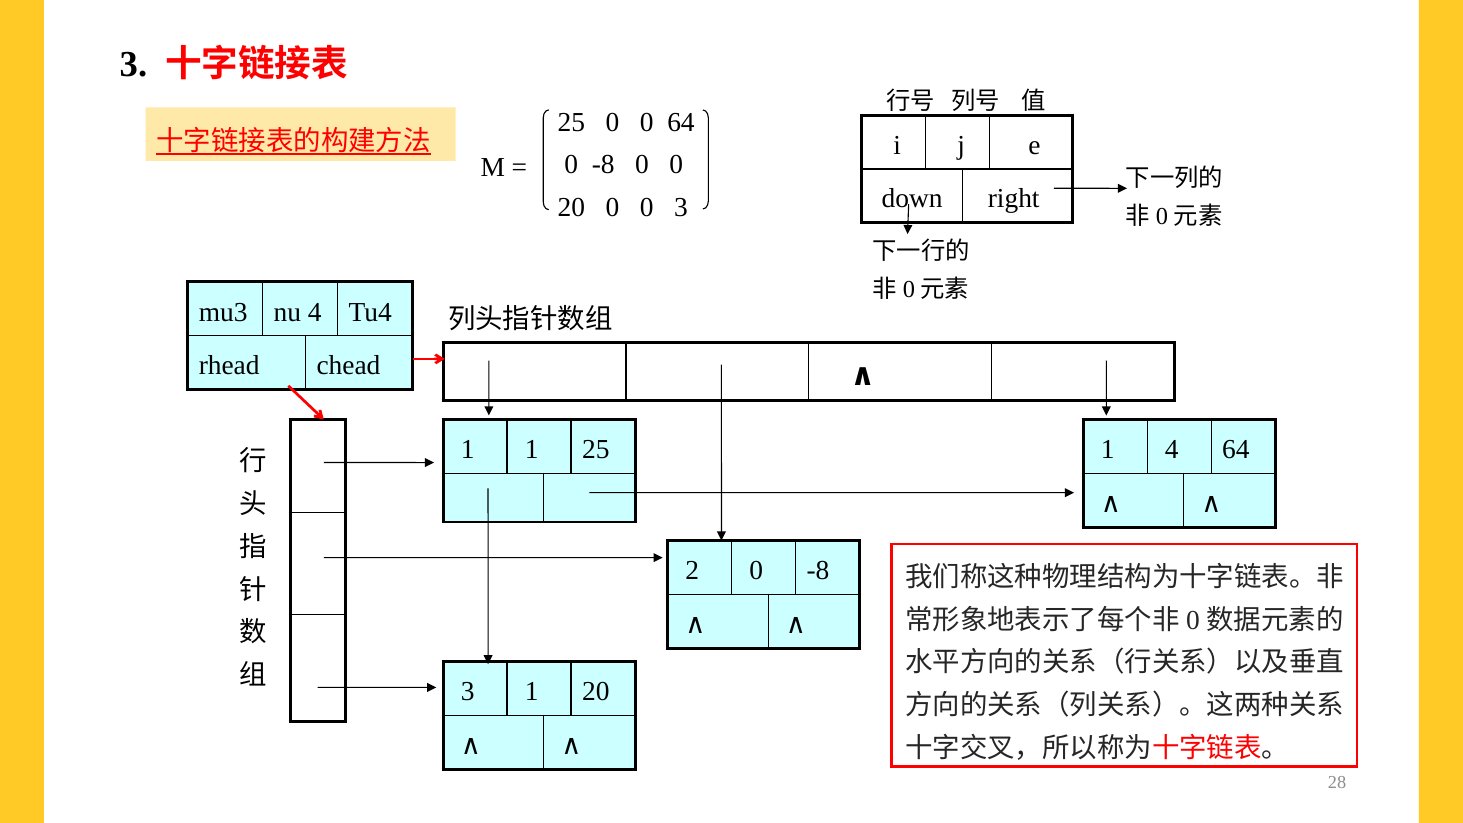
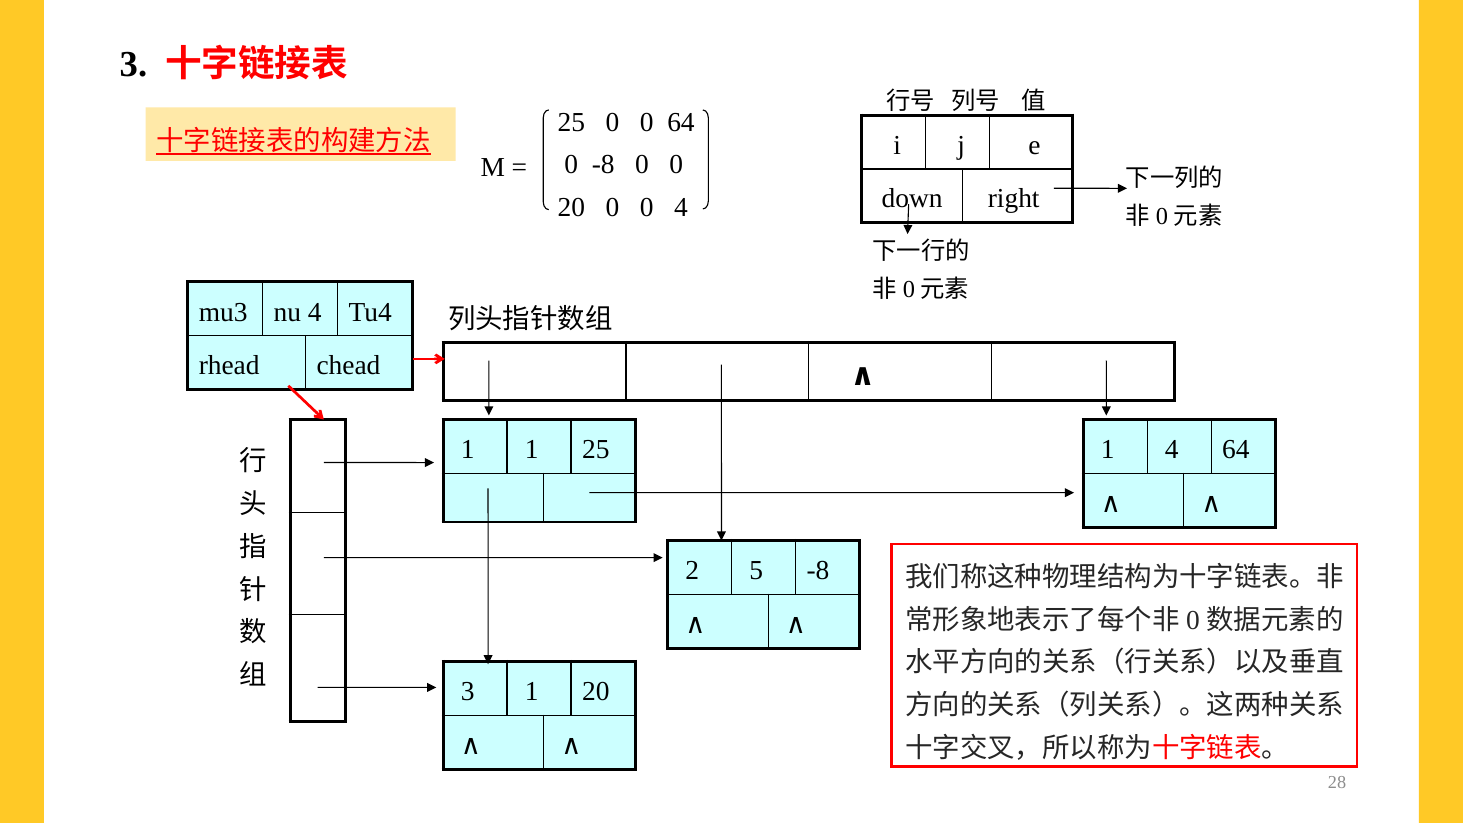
0 3: 3 -> 4 (681, 208)
2 0: 0 -> 5 (756, 570)
